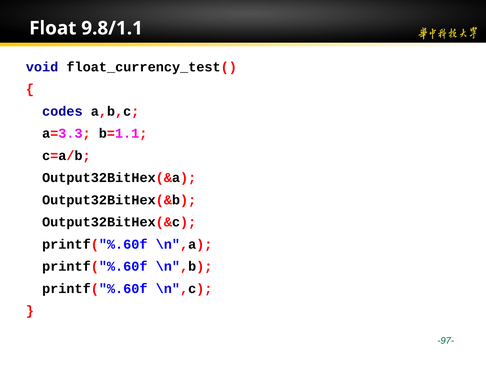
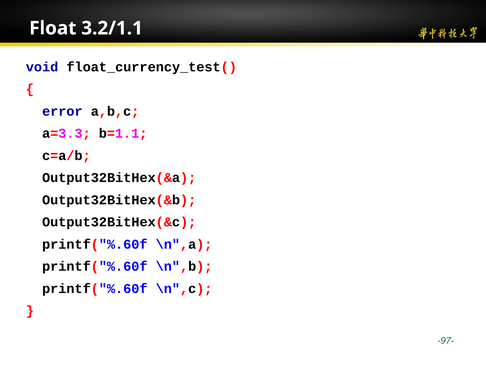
9.8/1.1: 9.8/1.1 -> 3.2/1.1 (112, 28)
codes: codes -> error (62, 111)
